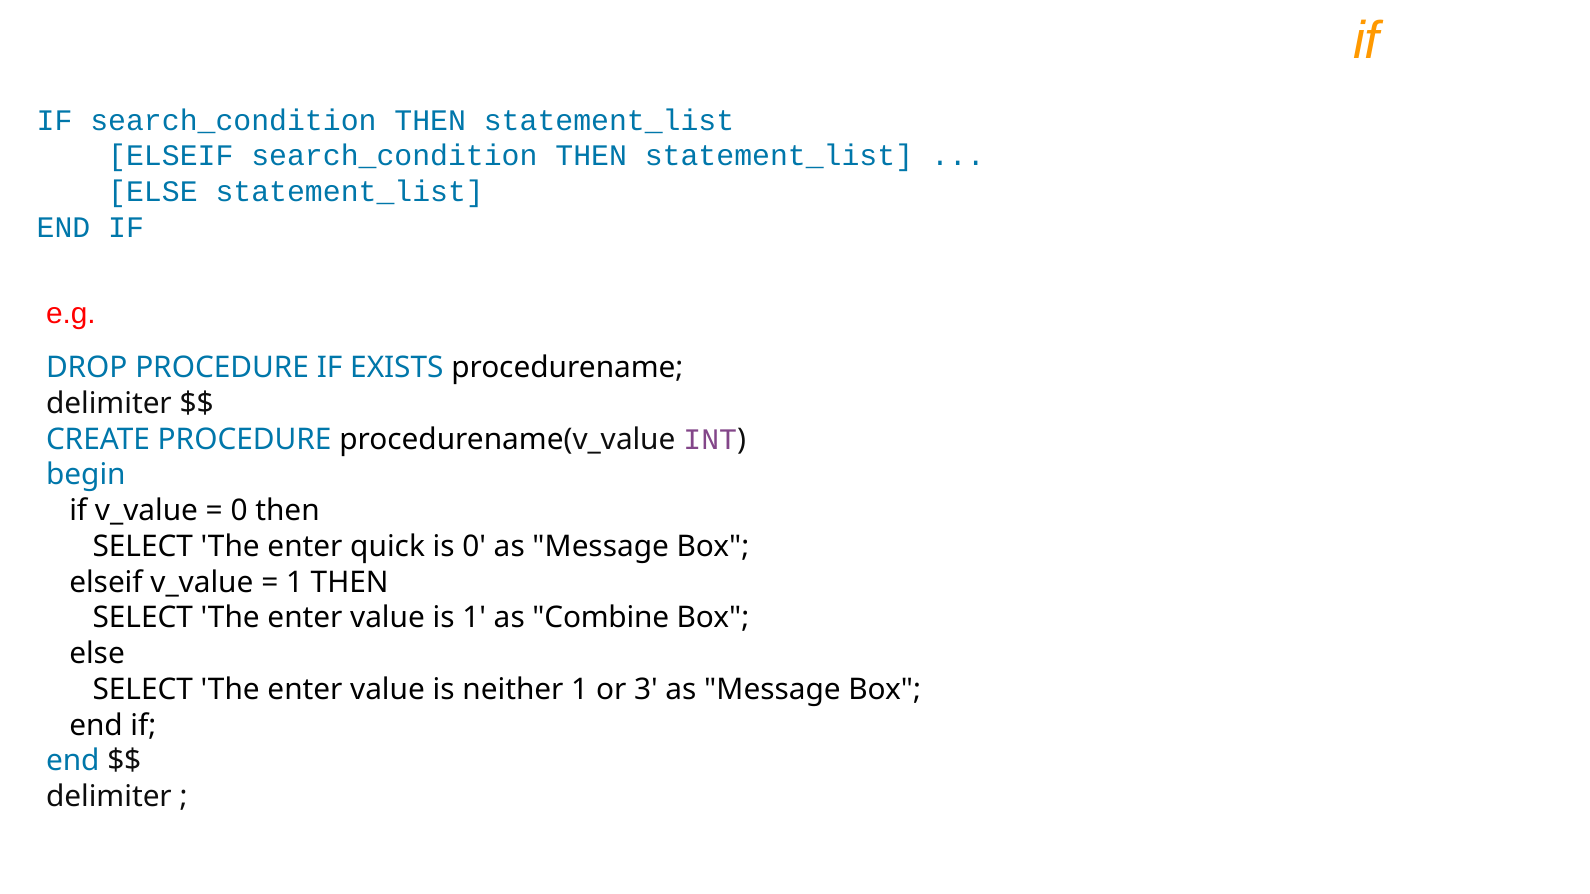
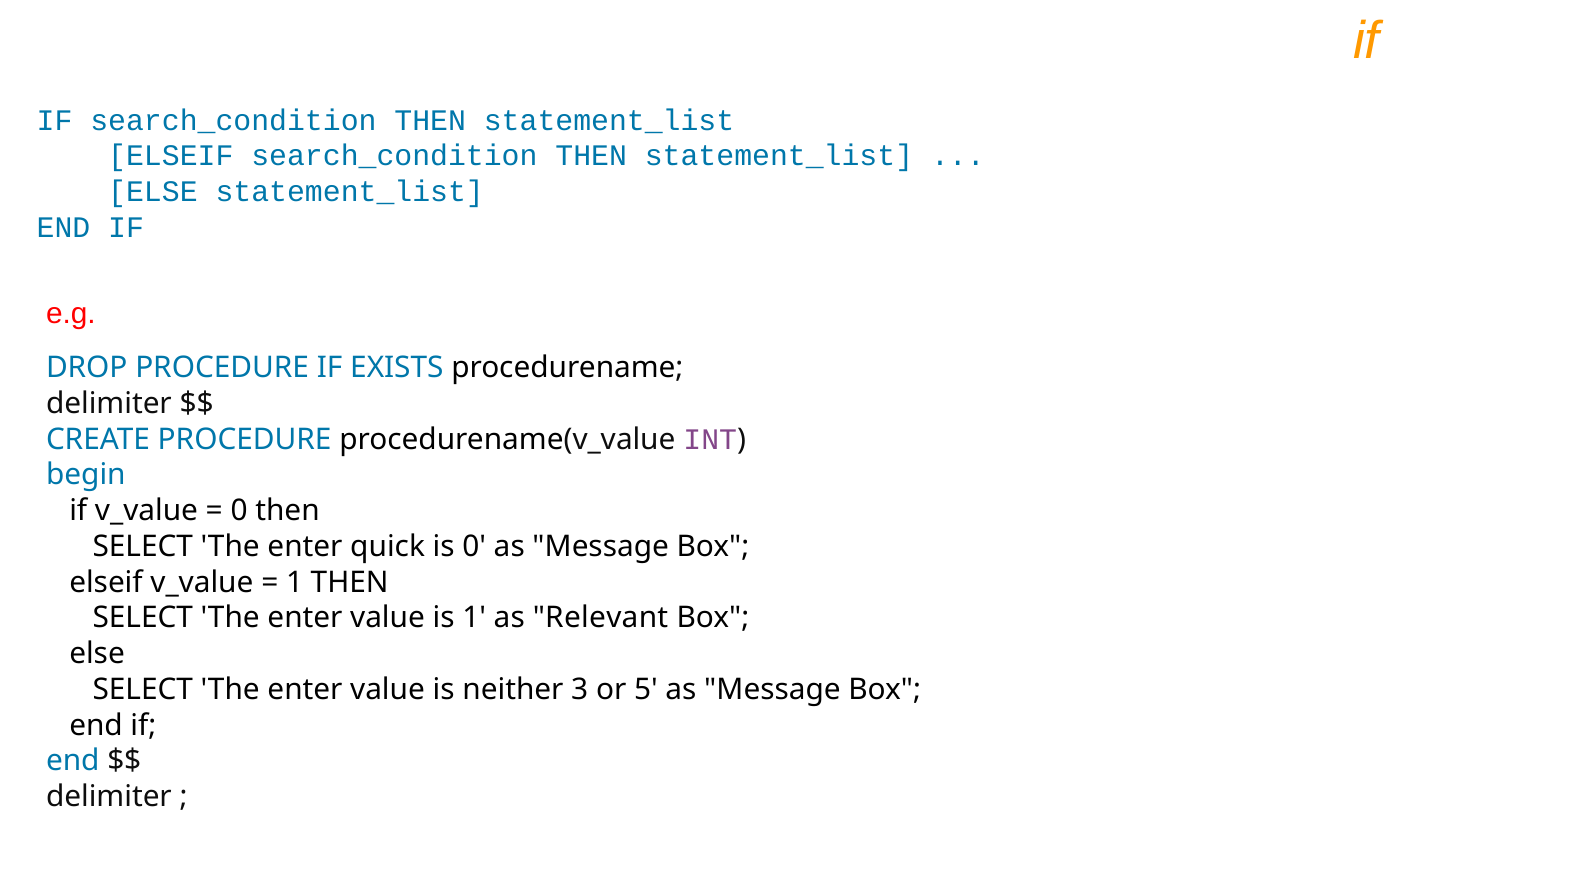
Combine: Combine -> Relevant (601, 618)
neither 1: 1 -> 3 (580, 690)
3: 3 -> 5 (646, 690)
